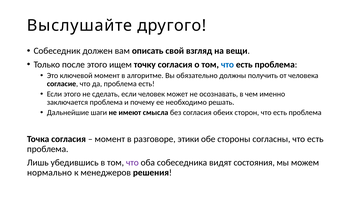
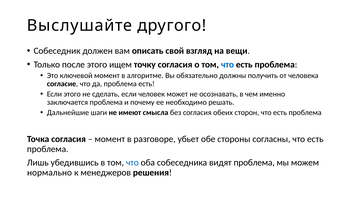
этики: этики -> убьет (188, 139)
что colour: purple -> blue (132, 163)
видят состояния: состояния -> проблема (254, 163)
